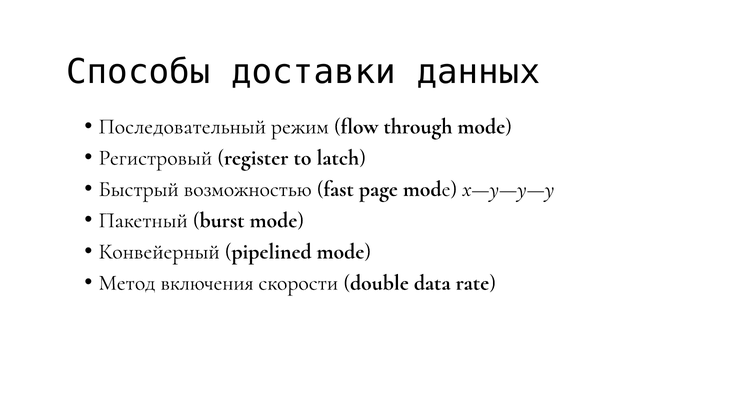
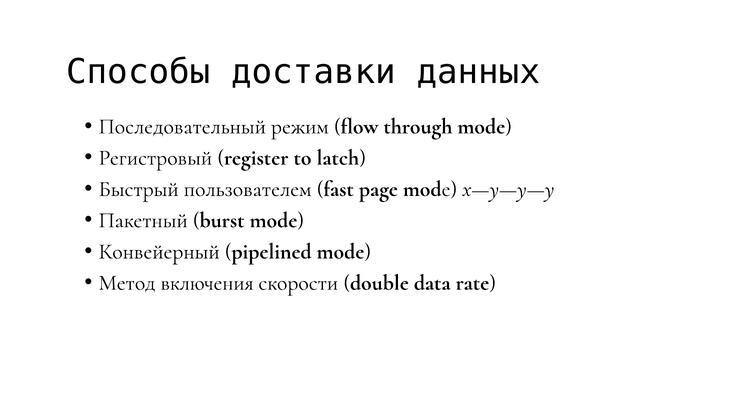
возможностью: возможностью -> пользователем (248, 189)
